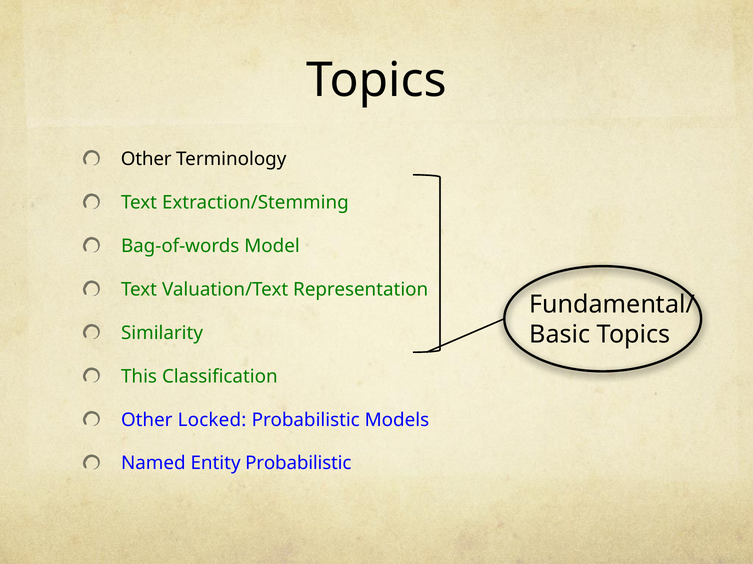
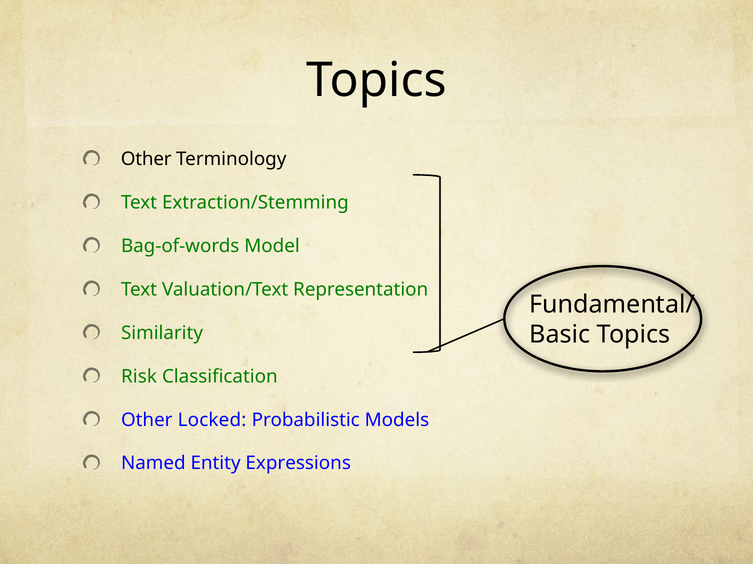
This: This -> Risk (139, 377)
Entity Probabilistic: Probabilistic -> Expressions (298, 464)
